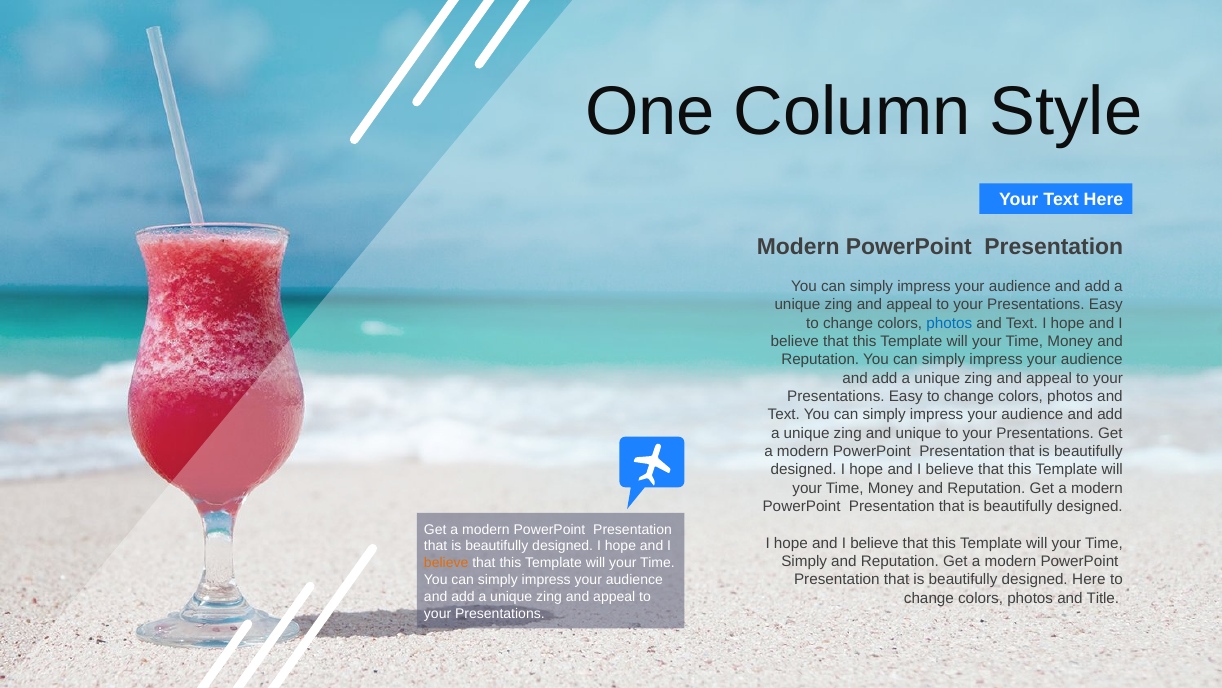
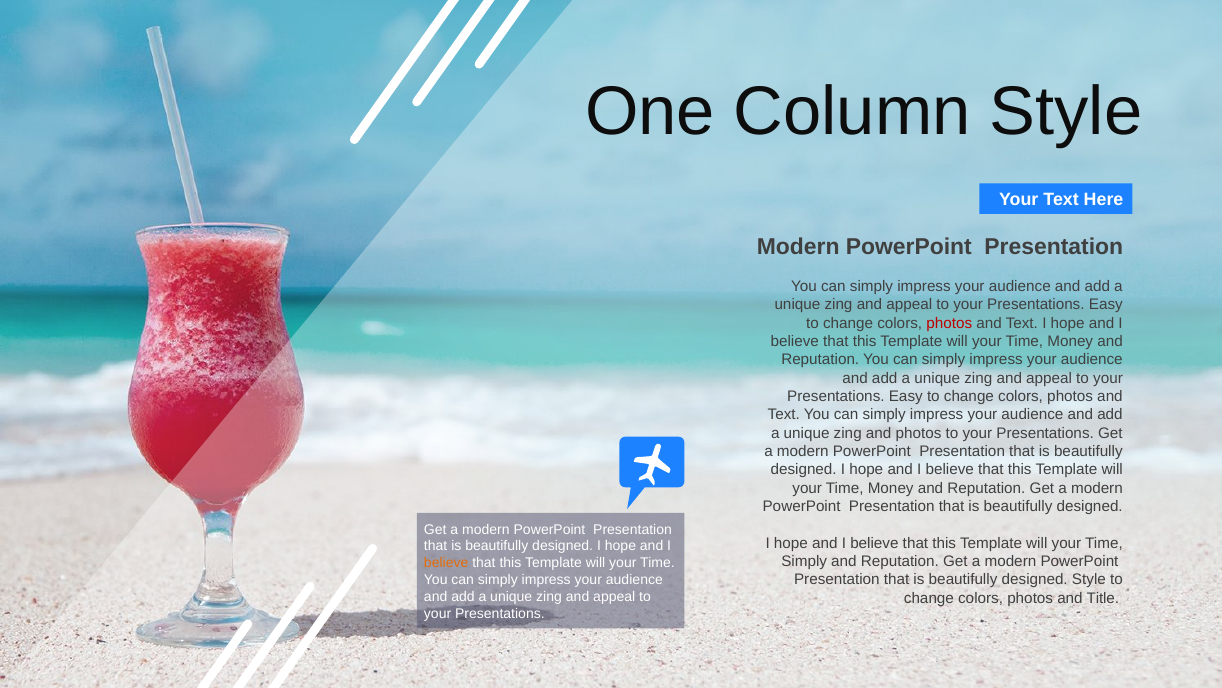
photos colour: blue -> red (949, 323)
and unique: unique -> photos (919, 433)
designed Here: Here -> Style (1089, 579)
